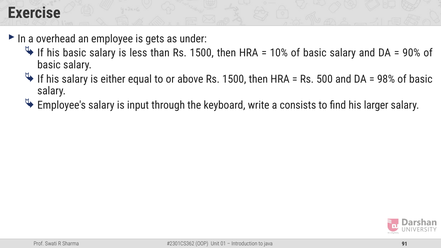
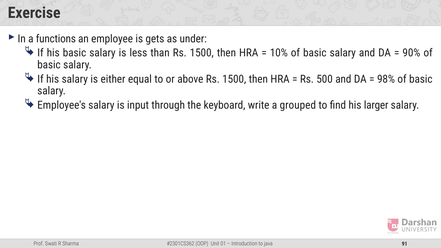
overhead: overhead -> functions (56, 39)
consists: consists -> grouped (298, 105)
